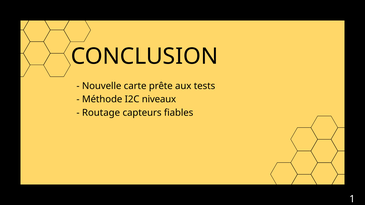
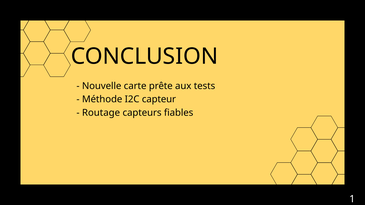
niveaux: niveaux -> capteur (159, 99)
